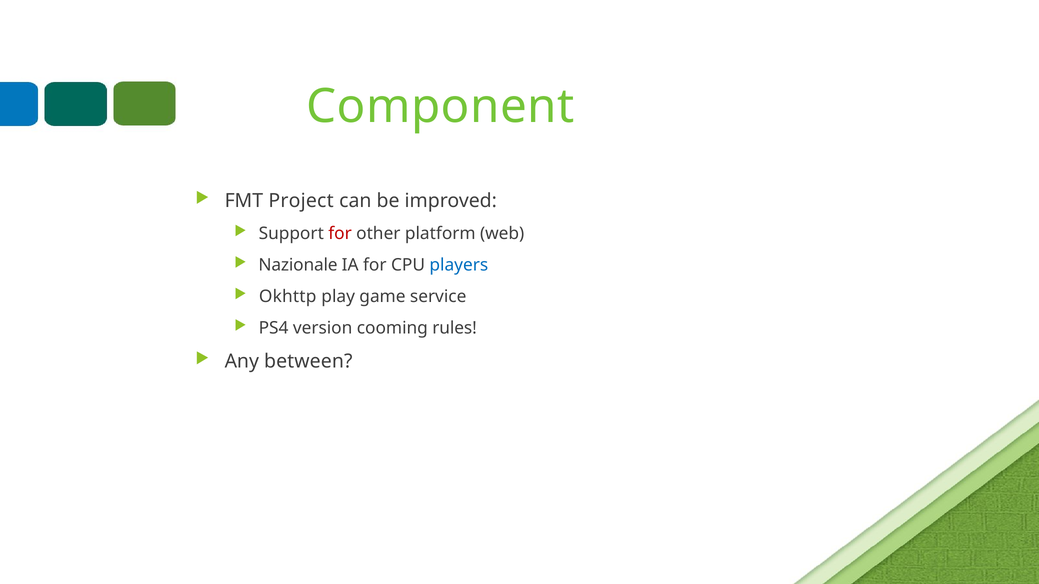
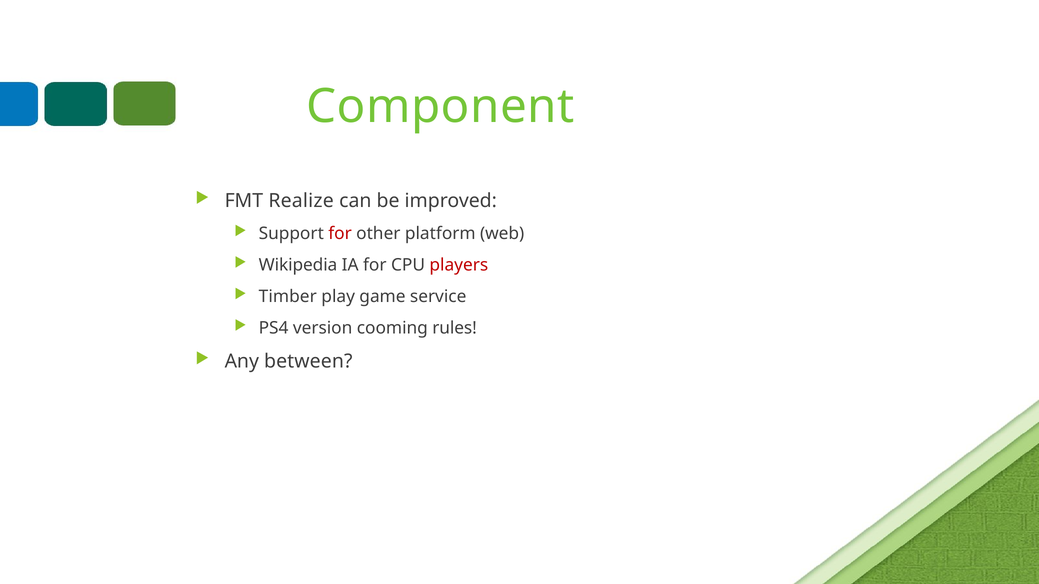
Project: Project -> Realize (301, 201)
Nazionale: Nazionale -> Wikipedia (298, 265)
players colour: blue -> red (459, 265)
Okhttp: Okhttp -> Timber (288, 297)
